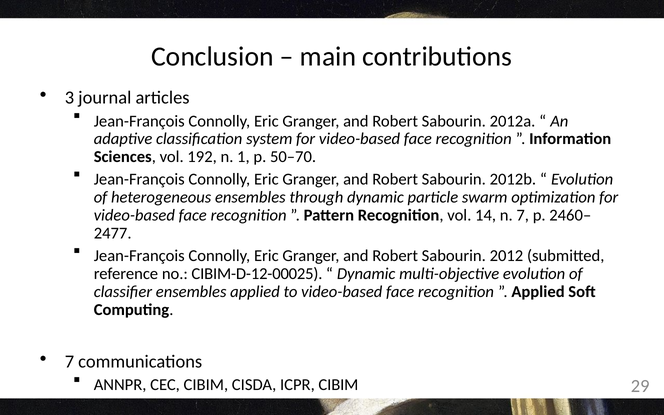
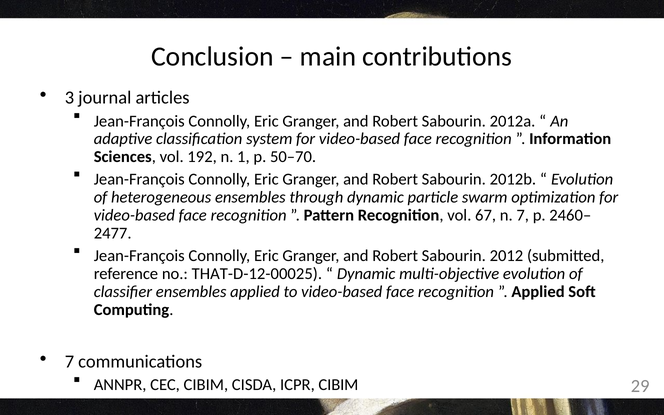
14: 14 -> 67 (486, 215)
CIBIM-D-12-00025: CIBIM-D-12-00025 -> THAT-D-12-00025 (257, 274)
